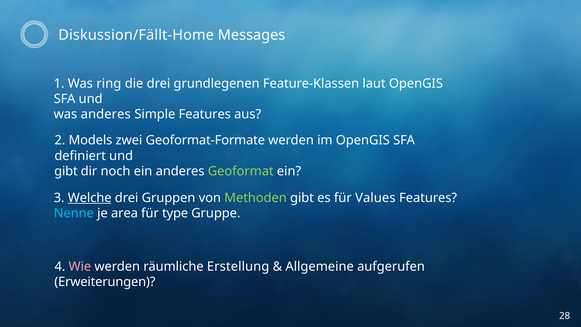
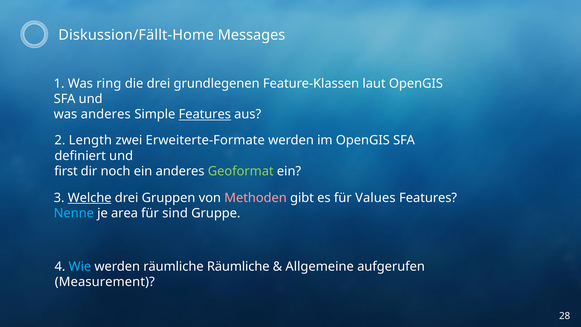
Features underline: none -> present (205, 114)
Models: Models -> Length (90, 140)
Geoformat-Formate: Geoformat-Formate -> Erweiterte-Formate (205, 140)
gibt: gibt -> first (66, 171)
Methoden colour: light green -> pink (256, 198)
type: type -> sind (175, 213)
Wie colour: pink -> light blue (80, 266)
räumliche Erstellung: Erstellung -> Räumliche (238, 266)
Erweiterungen: Erweiterungen -> Measurement (105, 282)
